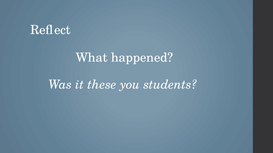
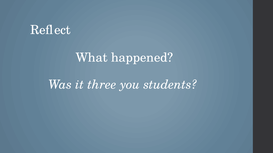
these: these -> three (102, 85)
